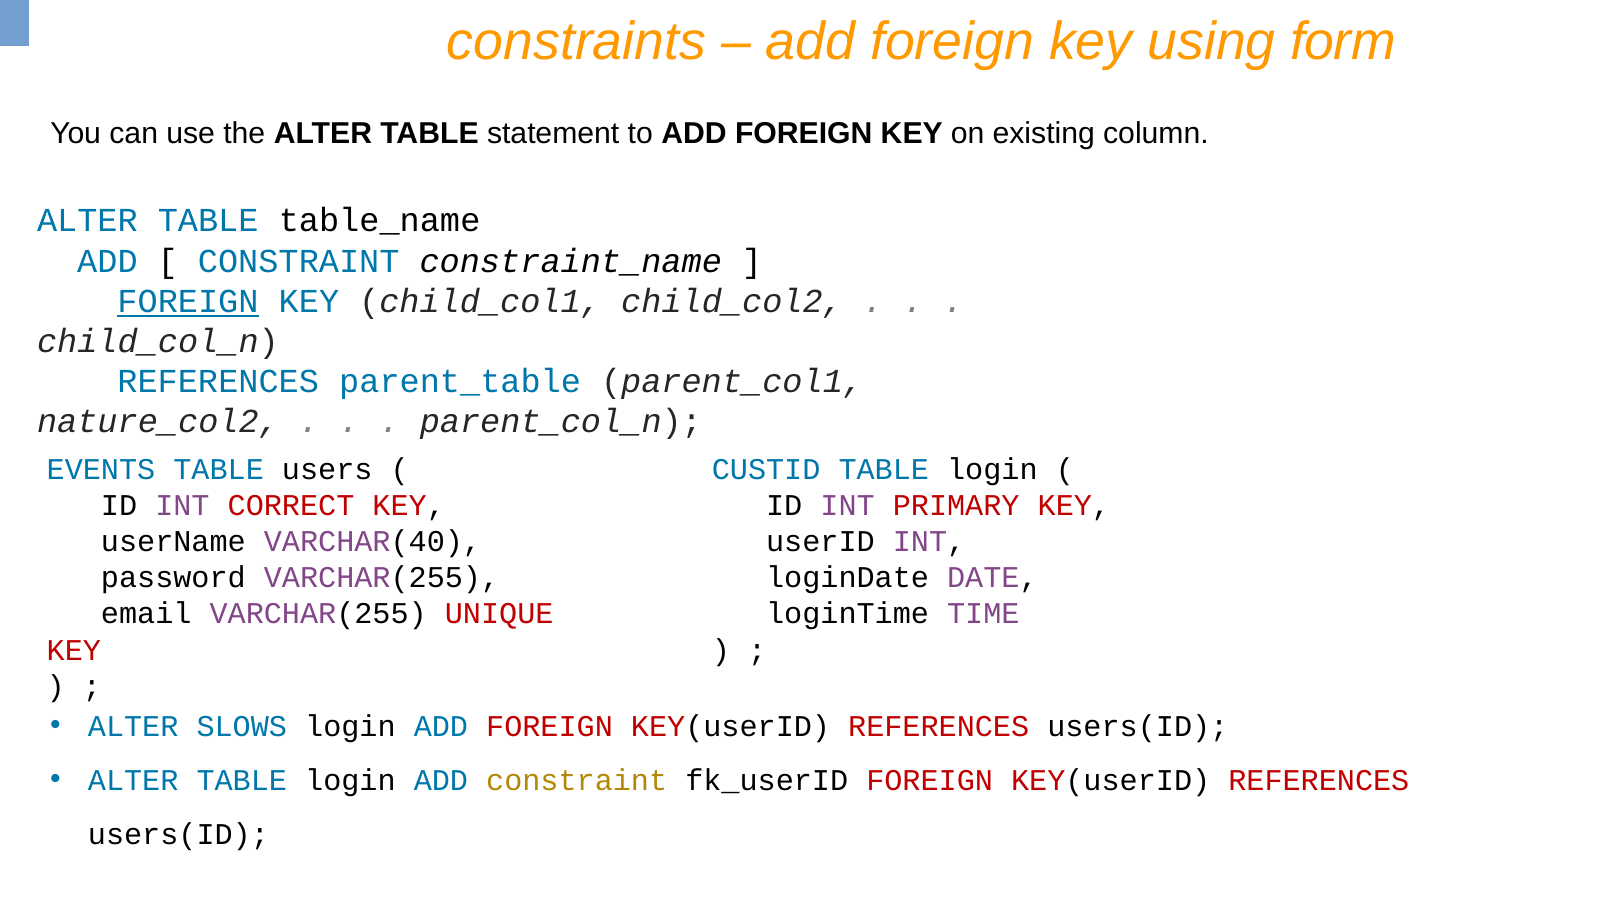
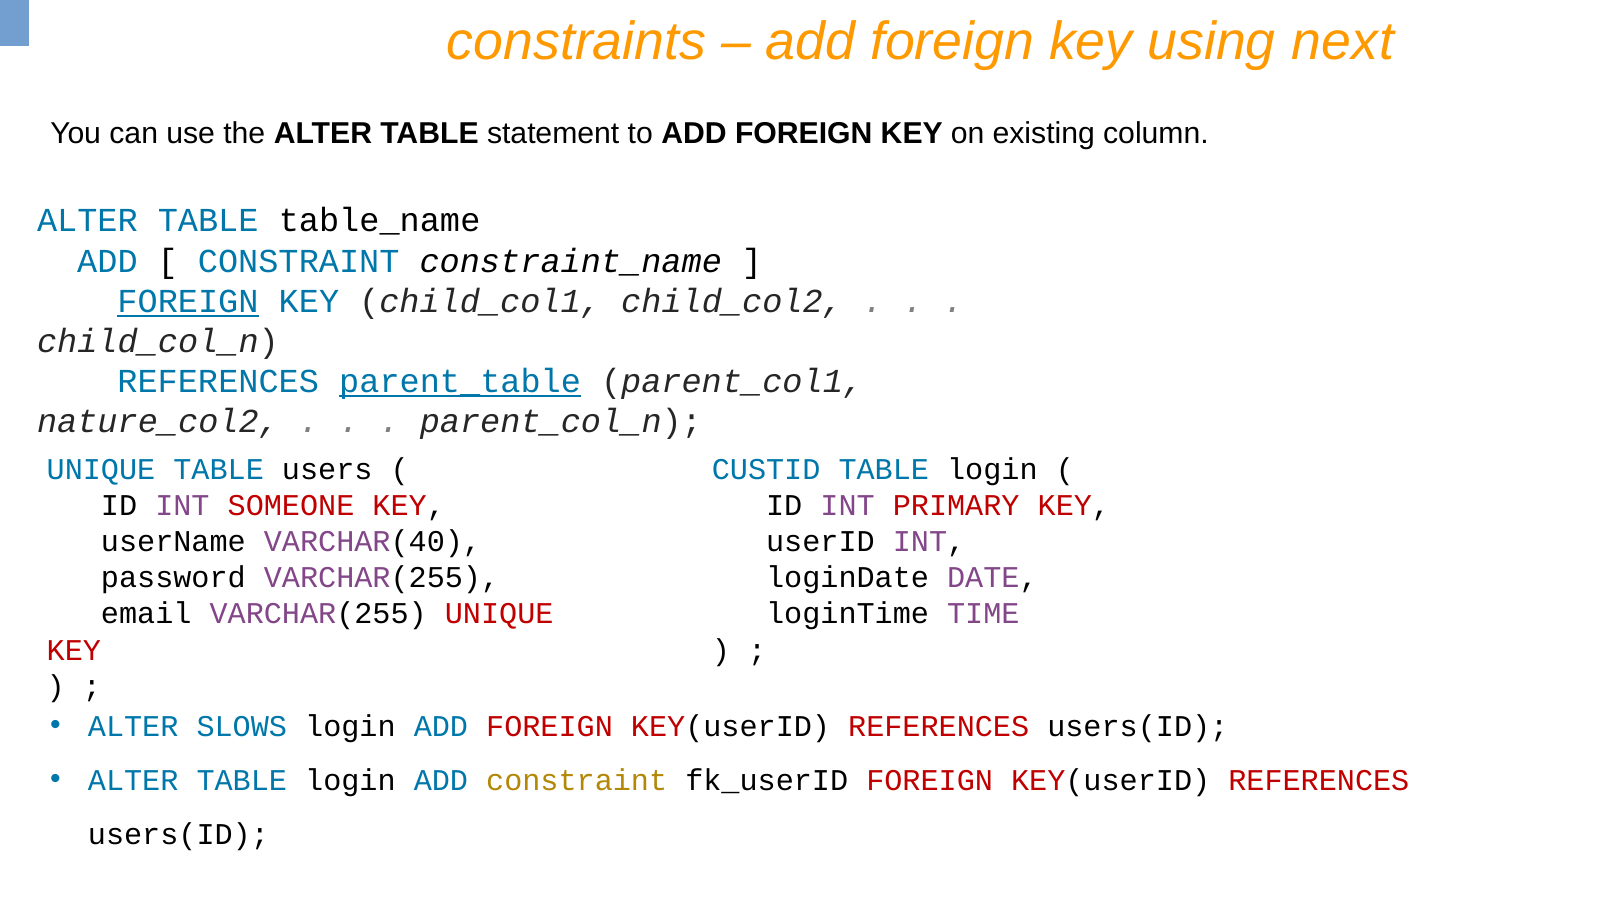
form: form -> next (1343, 42)
parent_table underline: none -> present (460, 382)
EVENTS: EVENTS -> UNIQUE (101, 469)
CORRECT: CORRECT -> SOMEONE (291, 505)
